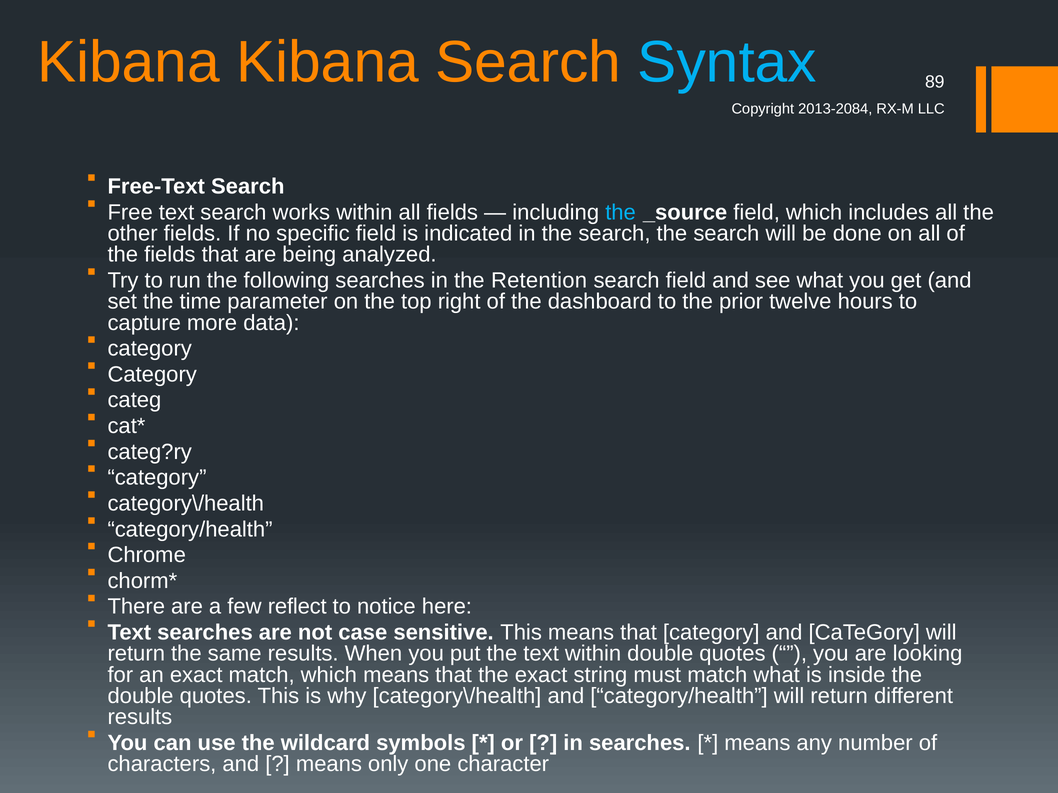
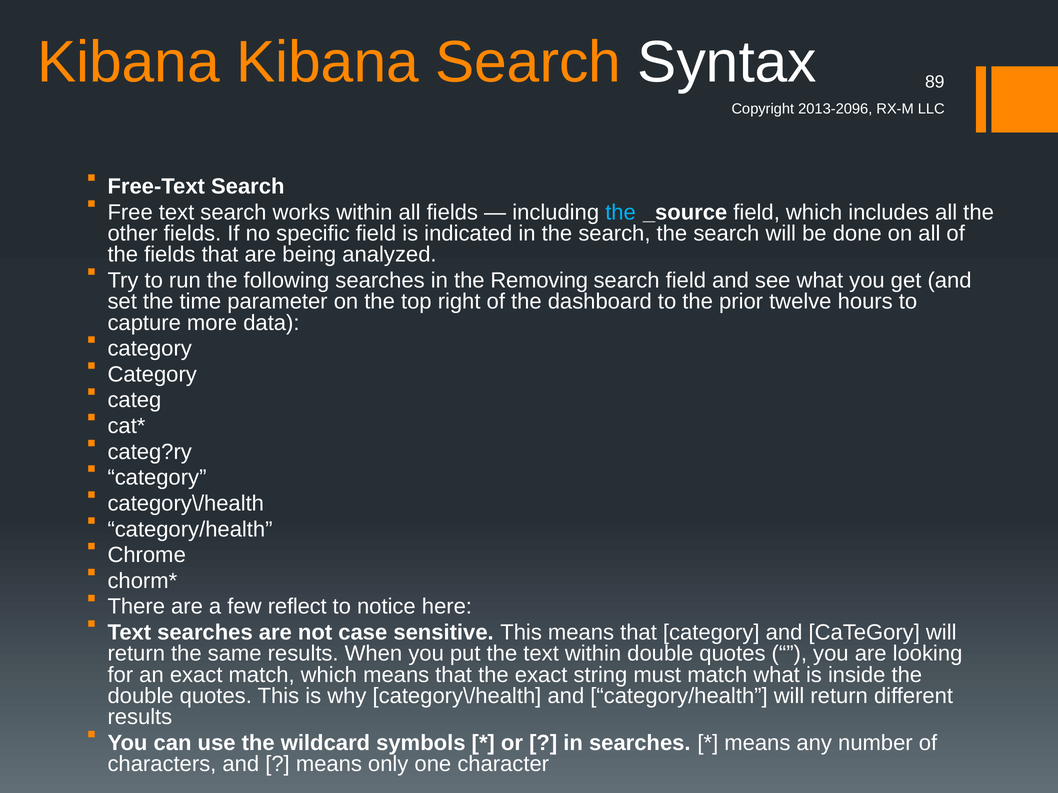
Syntax colour: light blue -> white (727, 62)
2013-2084: 2013-2084 -> 2013-2096 (835, 109)
Retention: Retention -> Removing (539, 281)
